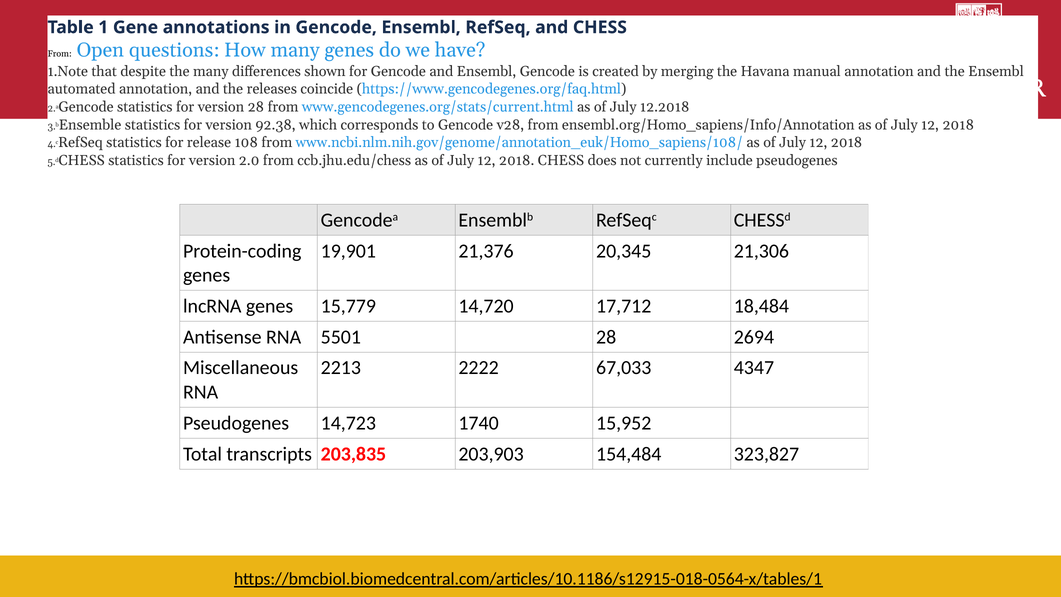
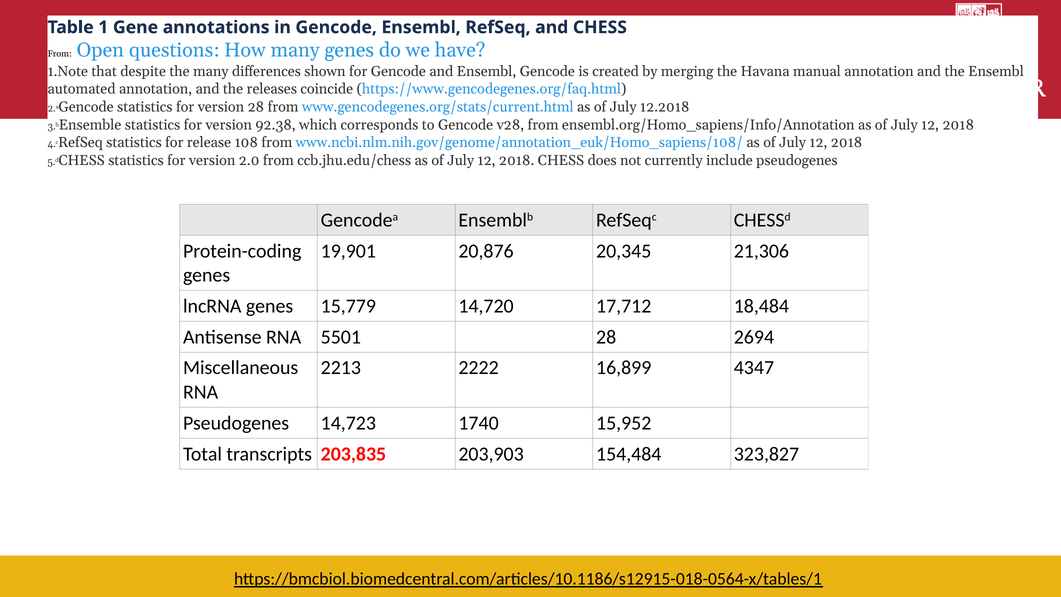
21,376: 21,376 -> 20,876 (486, 251)
67,033: 67,033 -> 16,899 (624, 368)
